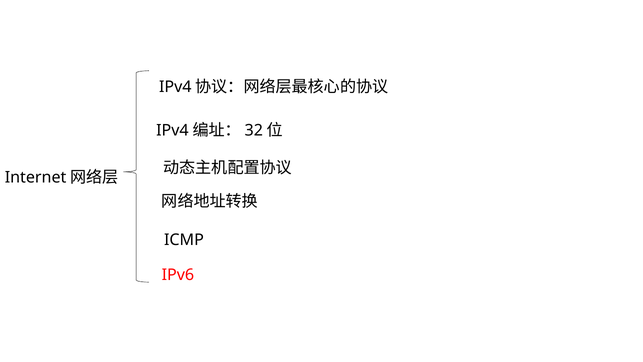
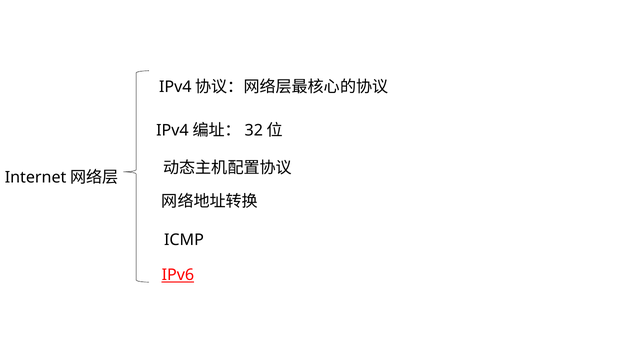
IPv6 underline: none -> present (178, 275)
